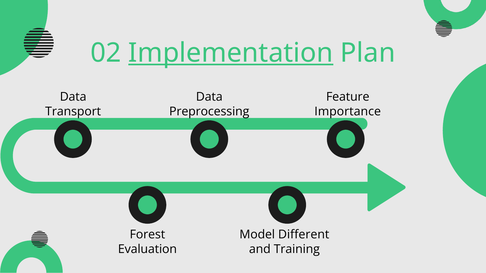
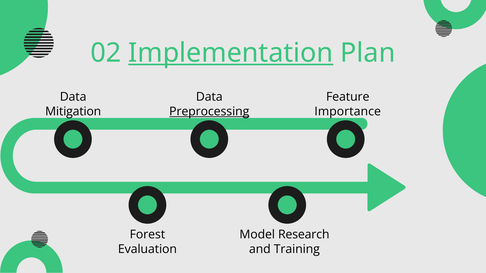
Transport: Transport -> Mitigation (73, 111)
Preprocessing underline: none -> present (209, 111)
Different: Different -> Research (304, 235)
